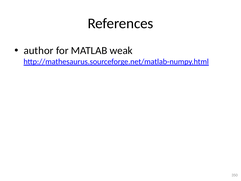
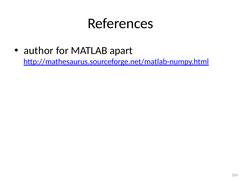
weak: weak -> apart (121, 51)
